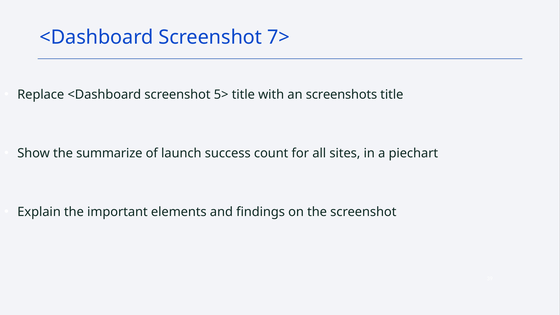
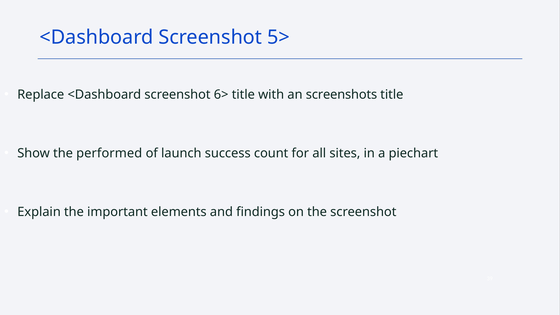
7>: 7> -> 5> (279, 37)
5>: 5> -> 6> (221, 95)
summarize: summarize -> performed (109, 153)
